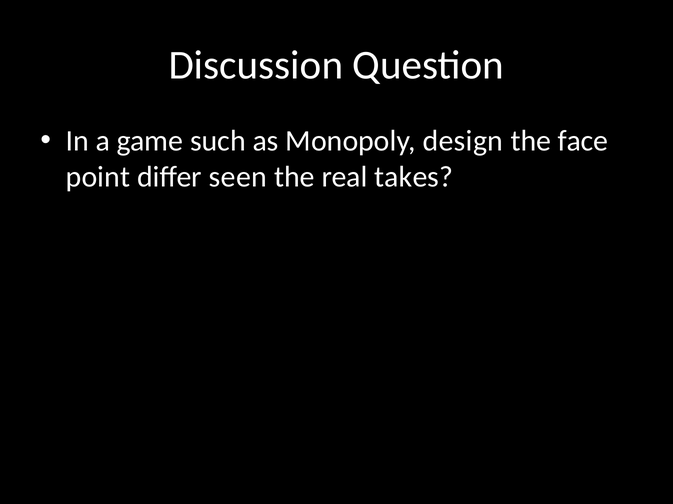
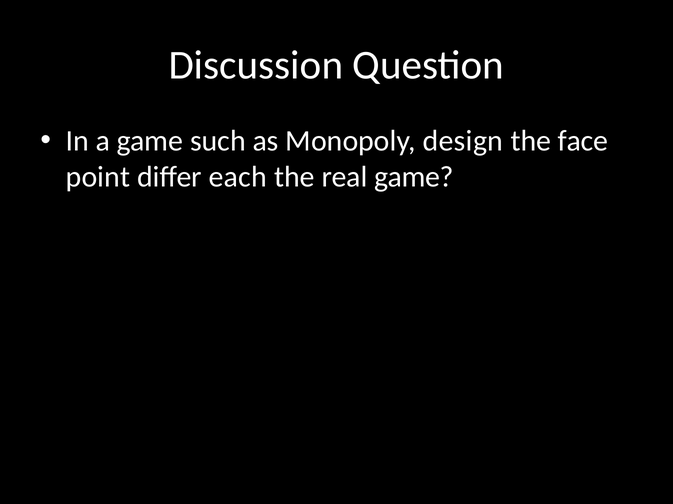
seen: seen -> each (238, 177)
real takes: takes -> game (414, 177)
